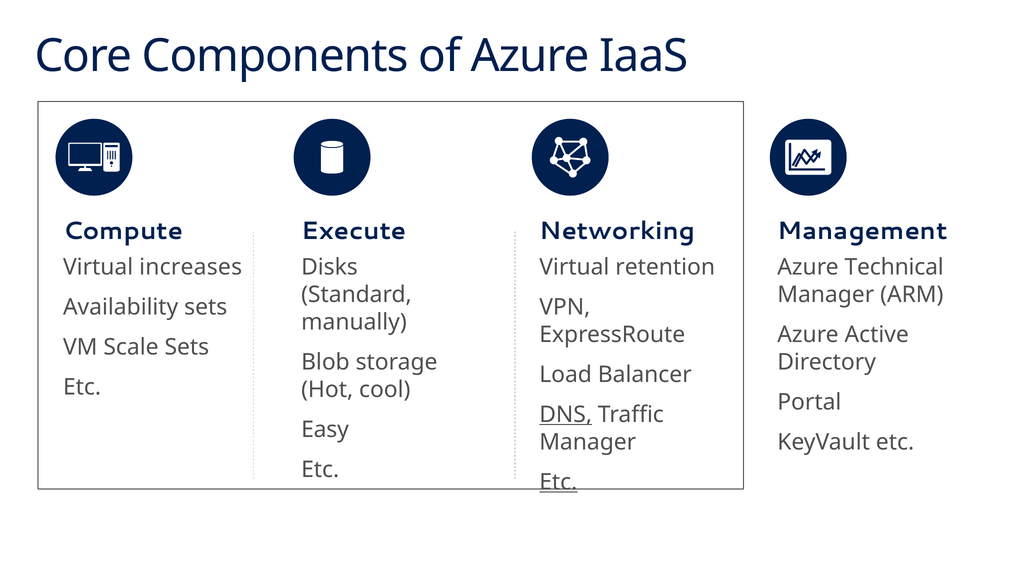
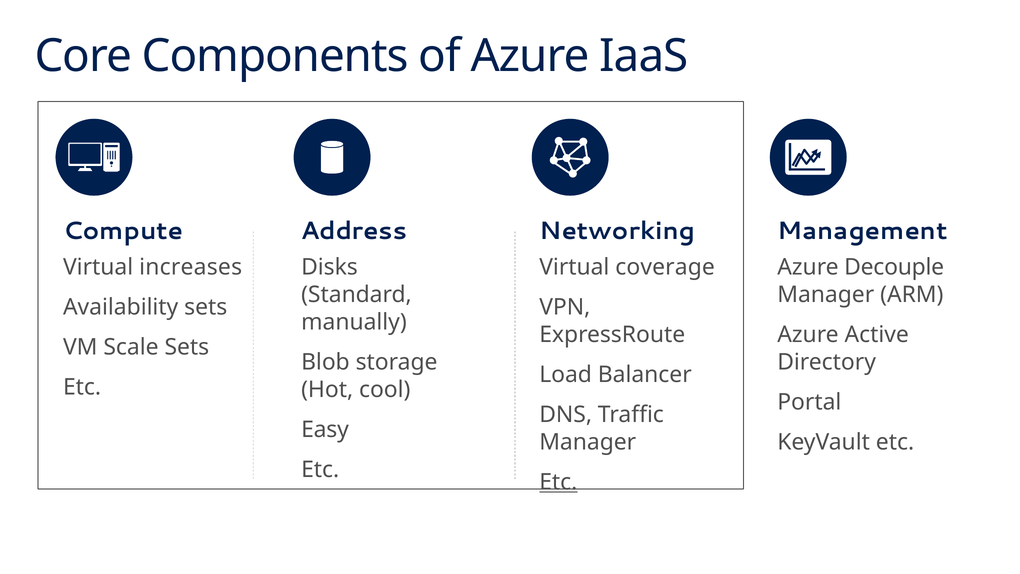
Execute: Execute -> Address (354, 231)
Technical: Technical -> Decouple (894, 267)
retention: retention -> coverage (665, 267)
DNS underline: present -> none (566, 414)
